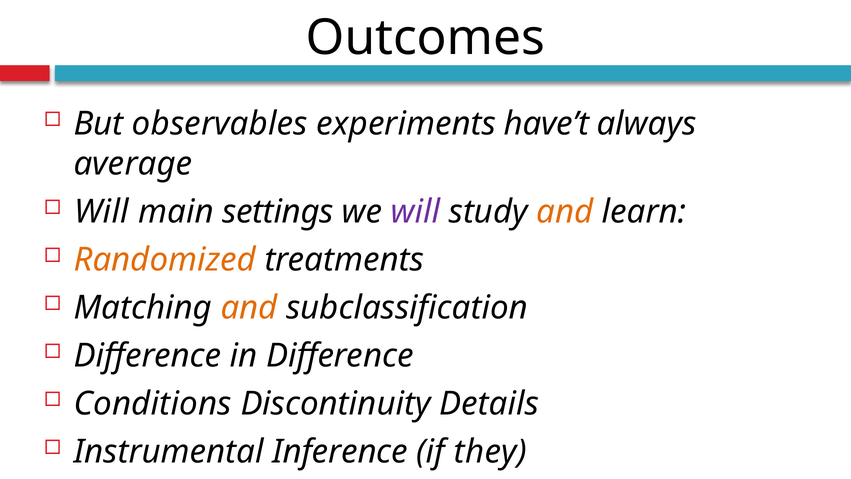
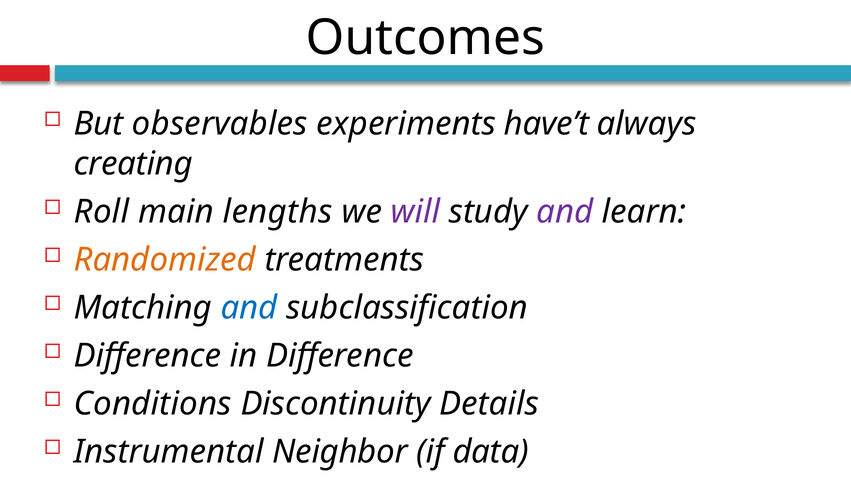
average: average -> creating (133, 164)
Will: Will -> Roll (102, 212)
settings: settings -> lengths (278, 212)
and colour: orange -> purple (565, 212)
and colour: orange -> blue (249, 308)
Instrumental Inference: Inference -> Neighbor (340, 452)
they: they -> data (491, 452)
